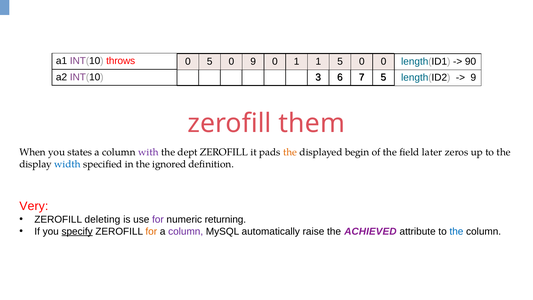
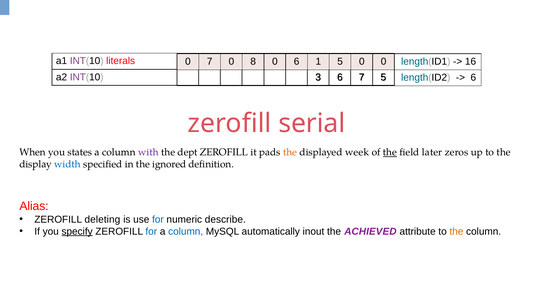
throws: throws -> literals (121, 61)
0 5: 5 -> 7 (210, 61)
0 9: 9 -> 8 (253, 61)
0 1: 1 -> 6 (297, 61)
90: 90 -> 16 (471, 61)
9: 9 -> 6 (473, 78)
them: them -> serial (312, 123)
begin: begin -> week (357, 152)
the underline: none -> present (390, 152)
Very: Very -> Alias (34, 206)
for colour: purple -> blue (158, 219)
returning: returning -> describe (225, 219)
for colour: orange -> blue (151, 231)
column colour: purple -> blue (186, 231)
raise: raise -> inout (313, 231)
the colour: blue -> orange (456, 231)
